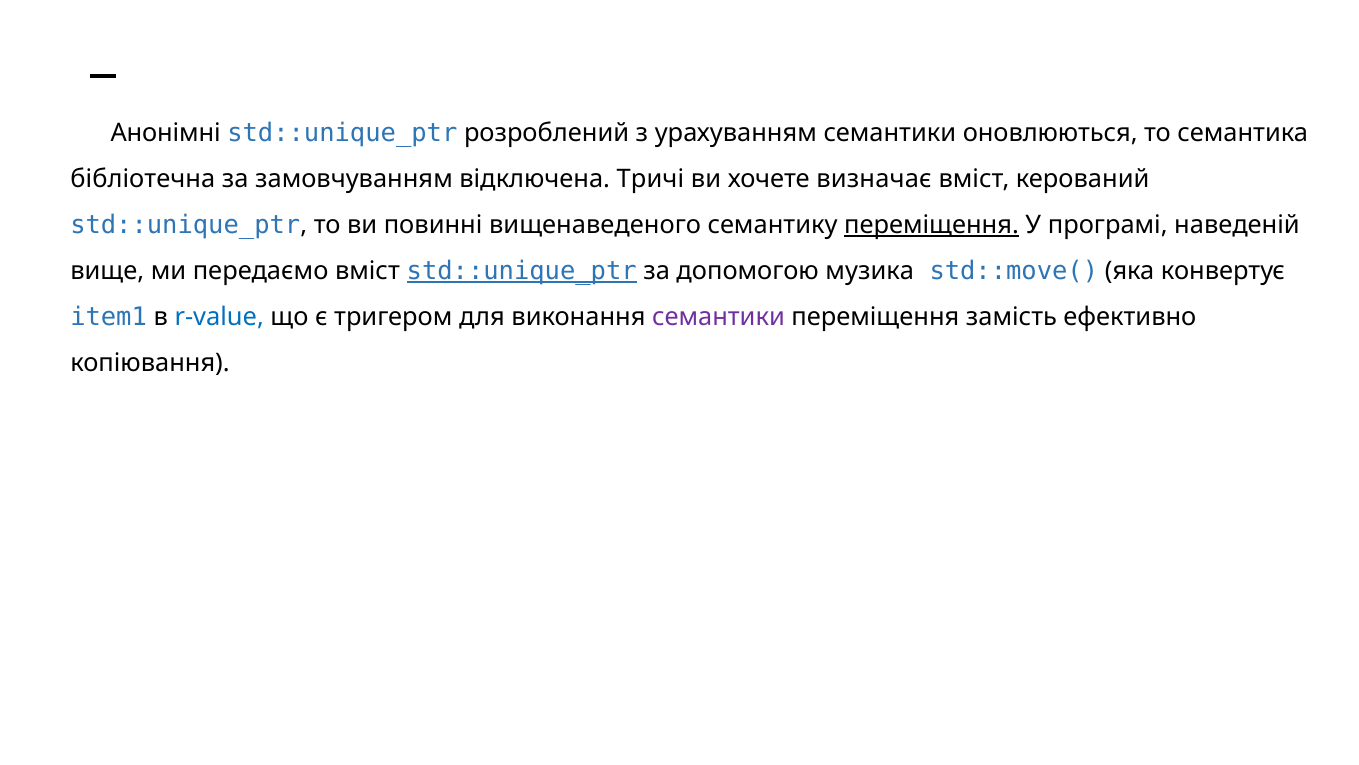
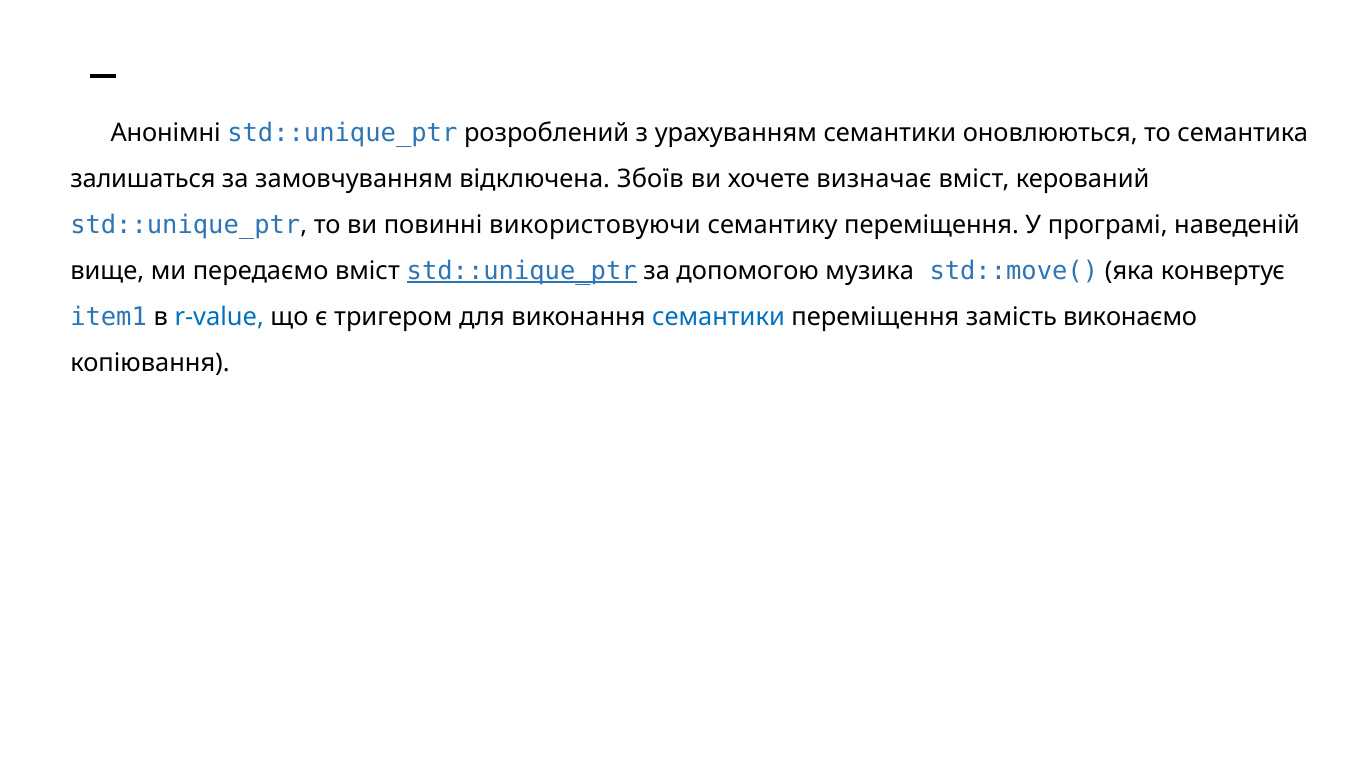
бібліотечна: бібліотечна -> залишаться (143, 179)
Тричі: Тричі -> Збоїв (650, 179)
вищенаведеного: вищенаведеного -> використовуючи (595, 225)
переміщення underline: present -> none (932, 225)
семантики colour: purple -> blue (718, 317)
ефективно: ефективно -> виконаємо (1130, 317)
